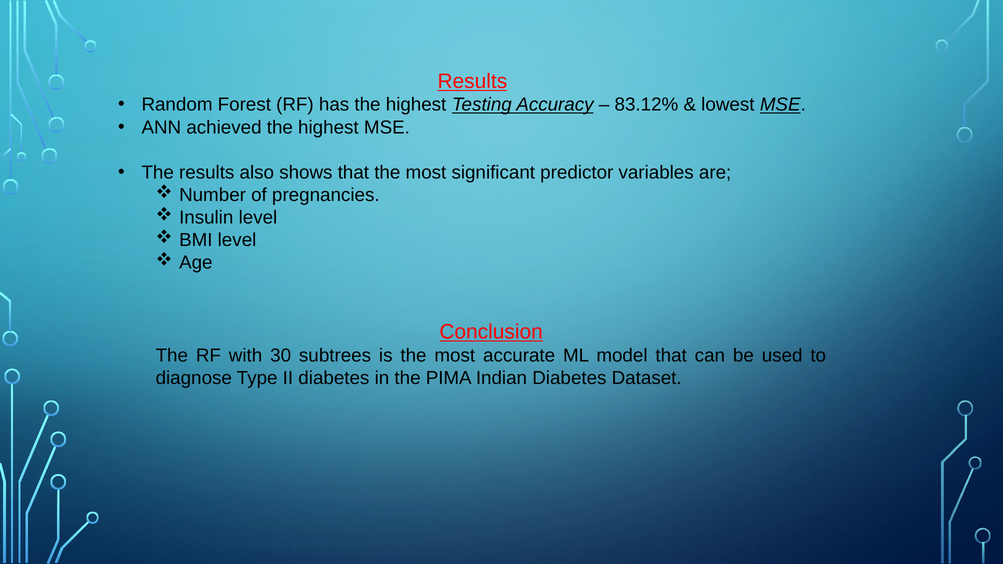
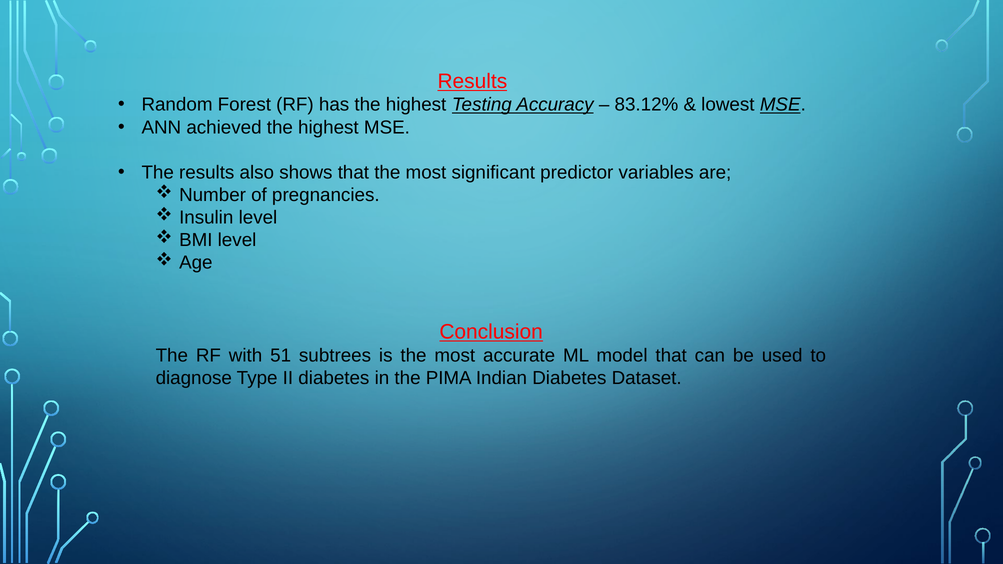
30: 30 -> 51 (281, 356)
